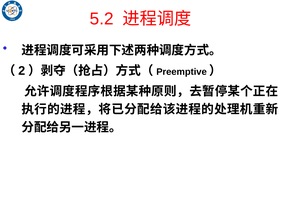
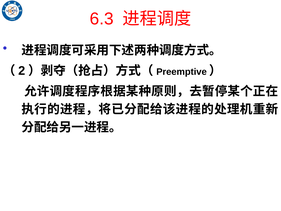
5.2: 5.2 -> 6.3 (102, 19)
